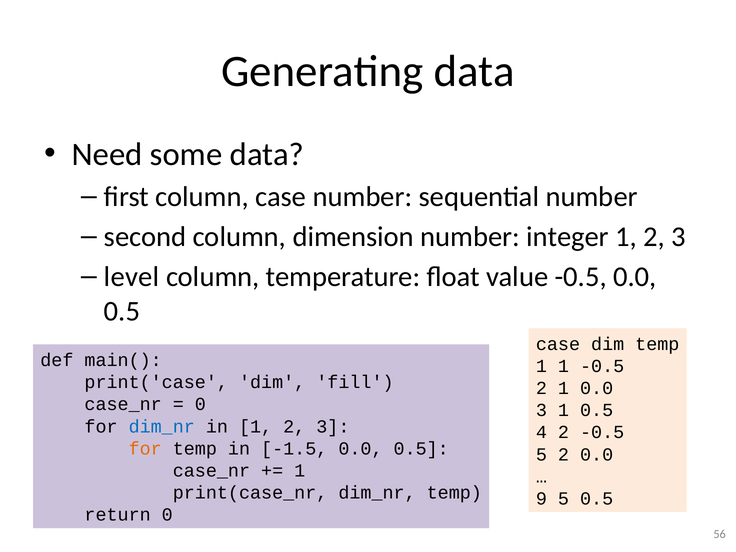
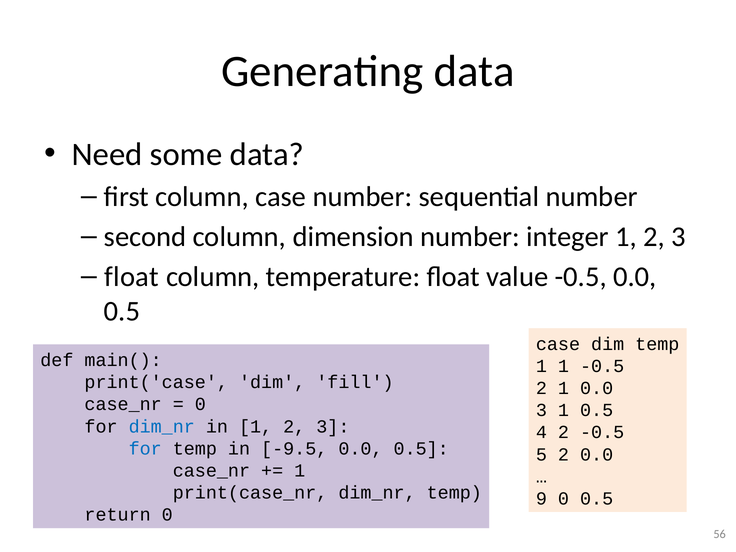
level: level -> float (132, 277)
for colour: orange -> blue (145, 449)
-1.5: -1.5 -> -9.5 (294, 449)
9 5: 5 -> 0 (563, 499)
